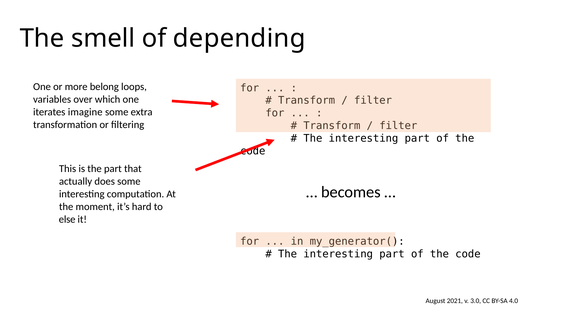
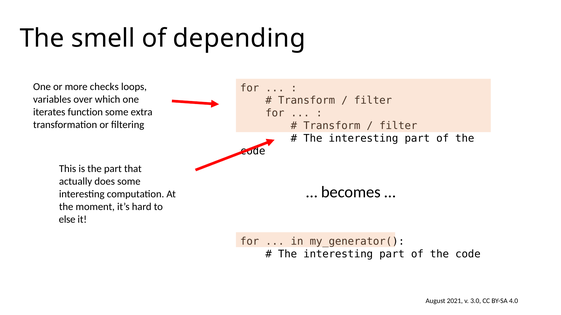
belong: belong -> checks (104, 87)
imagine: imagine -> function (85, 112)
